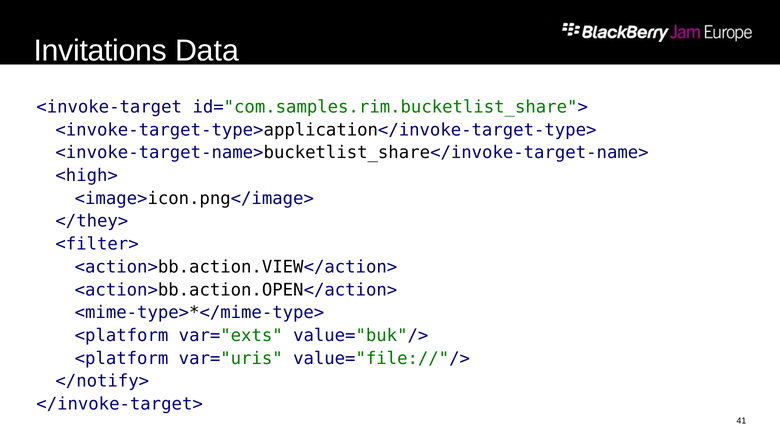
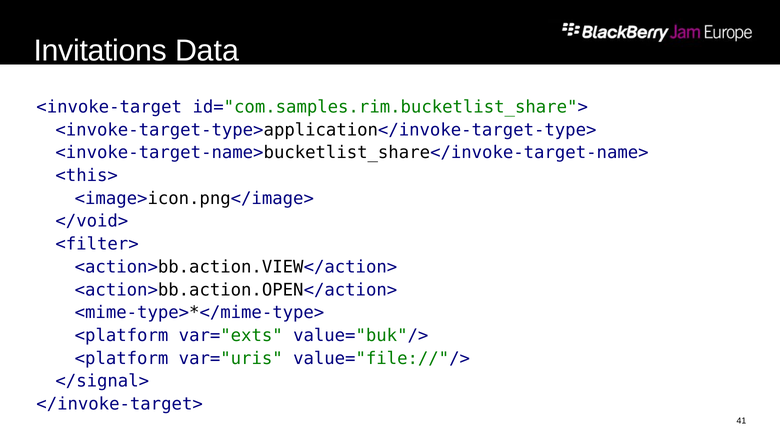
<high>: <high> -> <this> (87, 175)
</they>: </they> -> </void> (92, 221)
</notify>: </notify> -> </signal> (102, 381)
